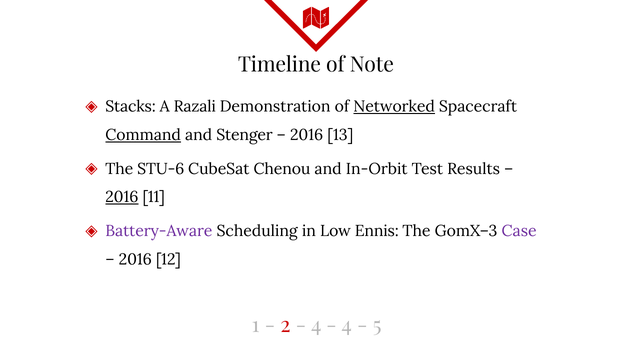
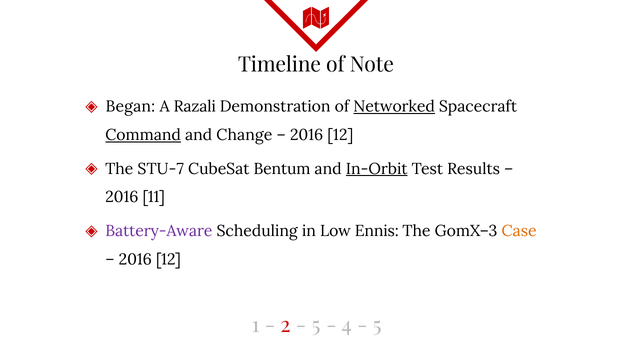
Stacks: Stacks -> Began (130, 106)
Stenger: Stenger -> Change (244, 135)
13: 13 -> 12 (340, 135)
STU-6: STU-6 -> STU-7 (161, 169)
Chenou: Chenou -> Bentum (282, 169)
In-Orbit underline: none -> present (377, 169)
2016 underline: present -> none (122, 197)
Case colour: purple -> orange (519, 231)
4: 4 -> 5 (316, 325)
